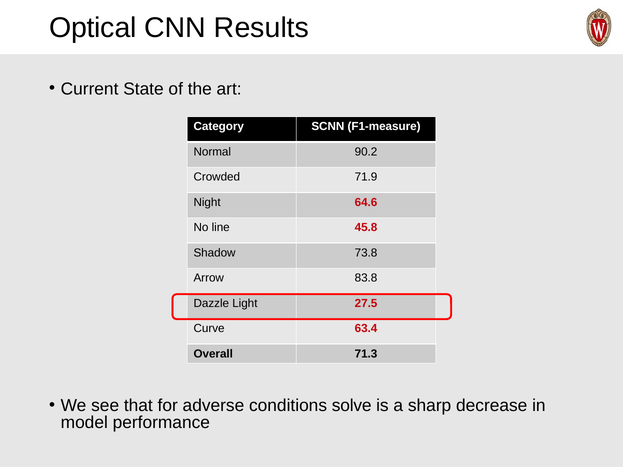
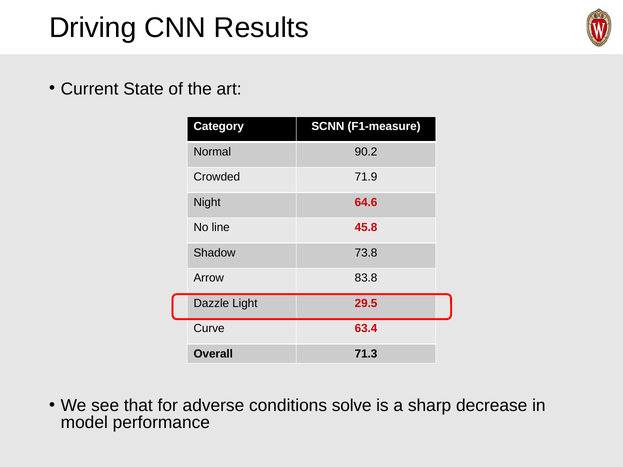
Optical: Optical -> Driving (93, 28)
27.5: 27.5 -> 29.5 (366, 303)
